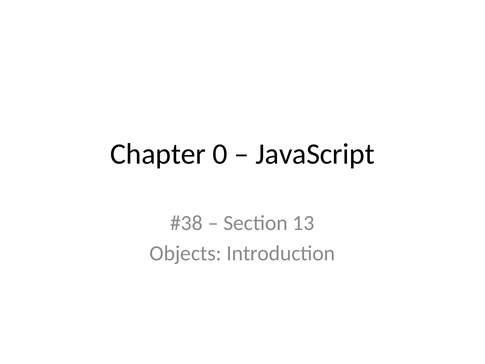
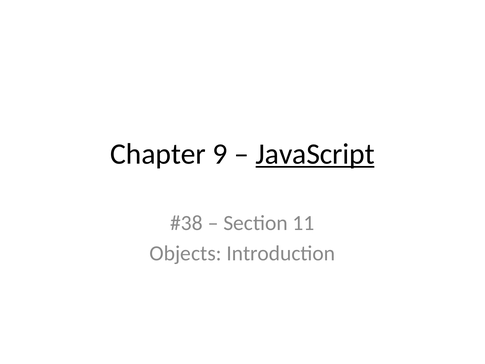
0: 0 -> 9 (220, 154)
JavaScript underline: none -> present (315, 154)
13: 13 -> 11 (304, 223)
